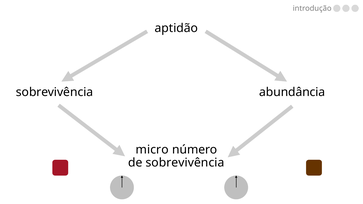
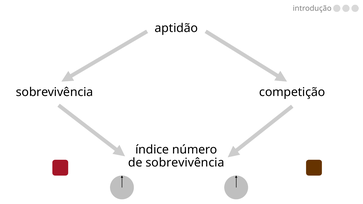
abundância: abundância -> competição (292, 92)
micro: micro -> índice (152, 150)
